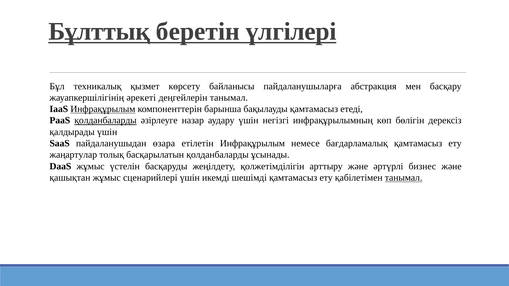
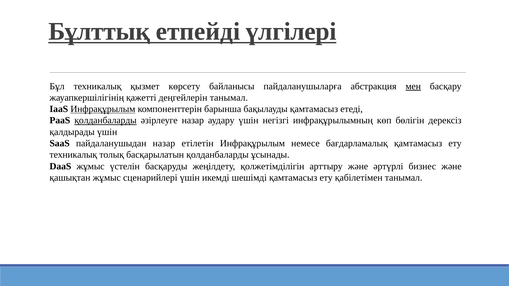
беретін: беретін -> етпейді (198, 32)
мен underline: none -> present (413, 86)
әрекеті: әрекеті -> қажетті (141, 98)
пайдаланушыдан өзара: өзара -> назар (164, 144)
жаңартулар: жаңартулар -> техникалық (73, 155)
танымал underline: present -> none (404, 178)
